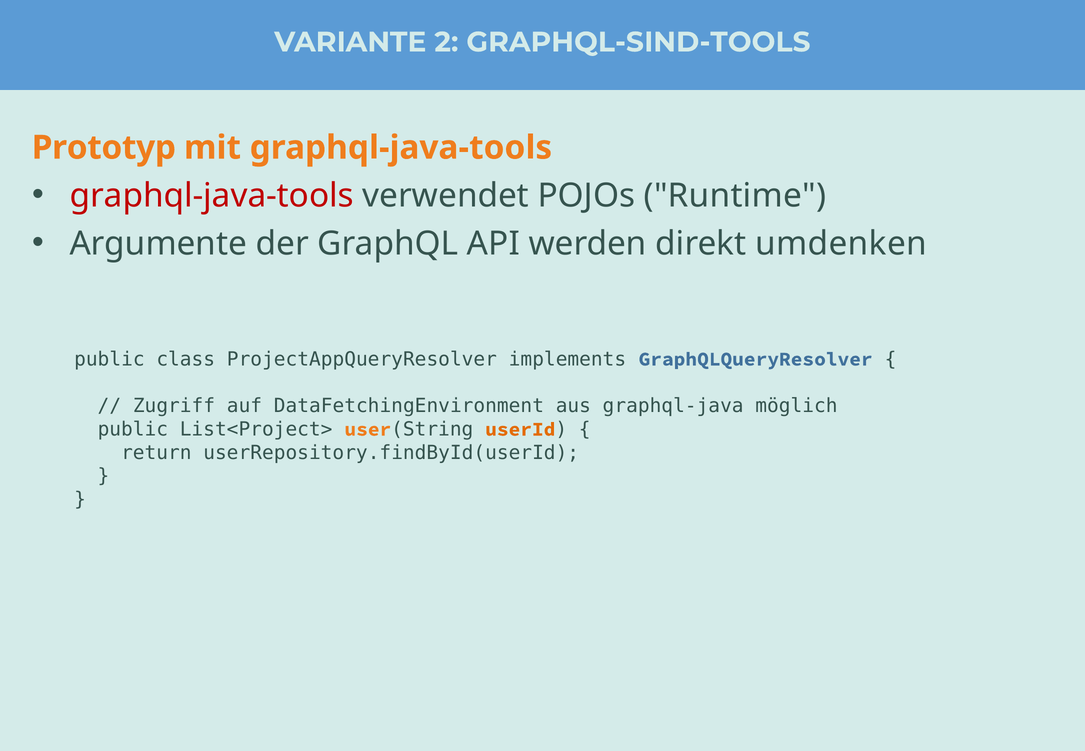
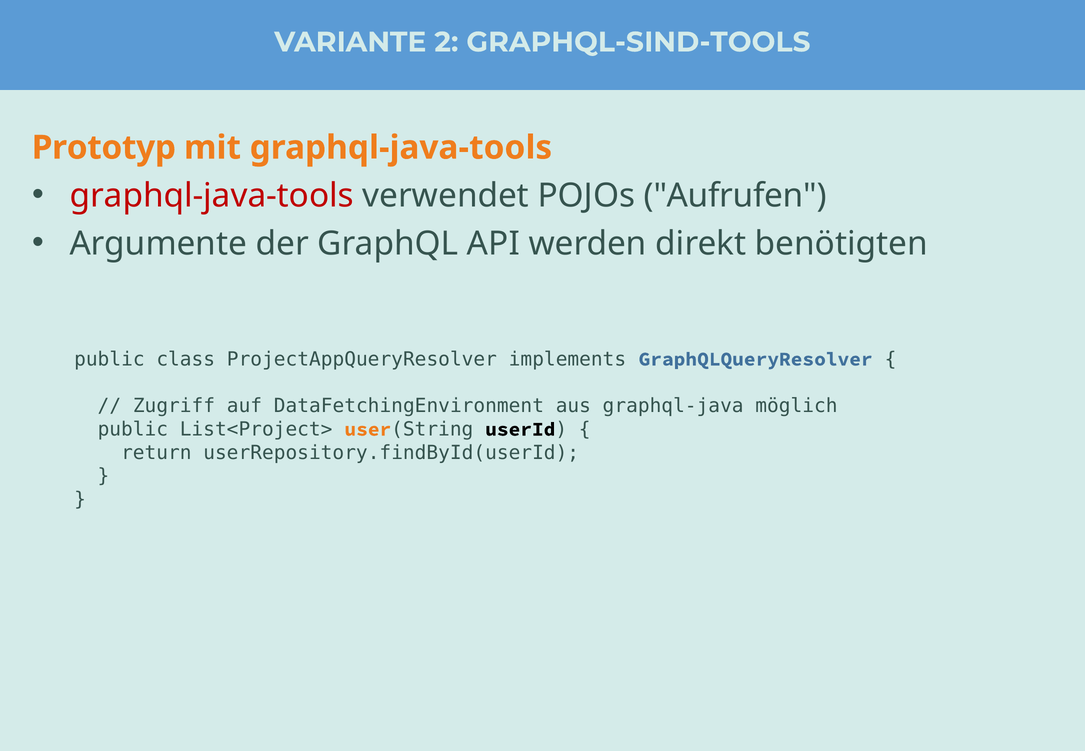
Runtime: Runtime -> Aufrufen (735, 196)
umdenken: umdenken -> benötigten (841, 244)
userId colour: orange -> black (520, 429)
